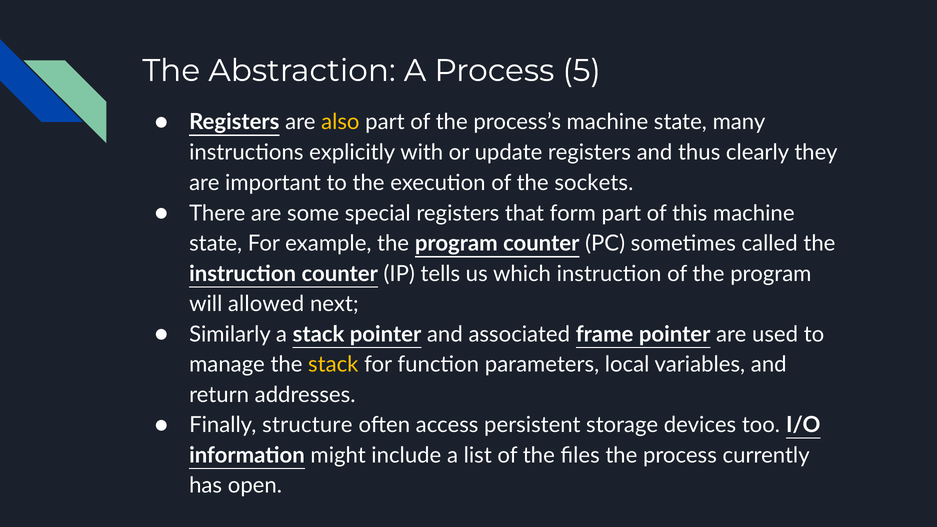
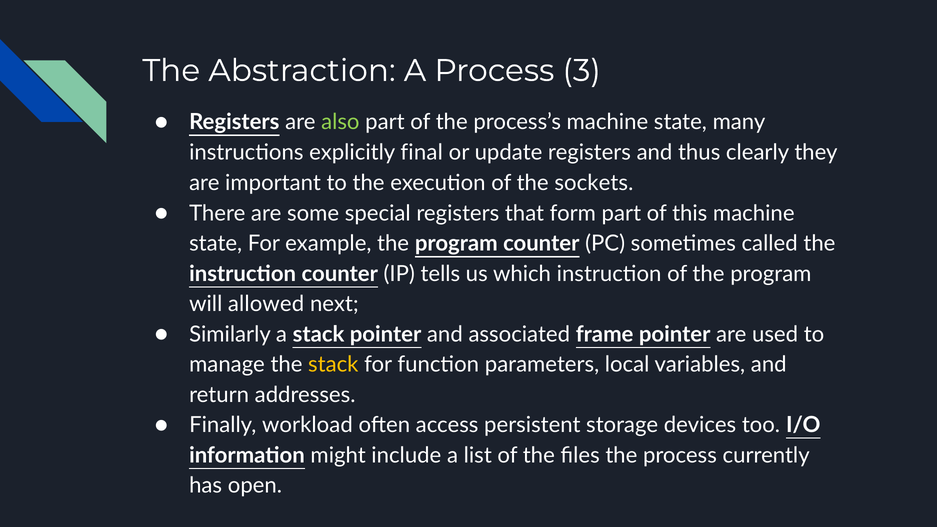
5: 5 -> 3 (582, 71)
also colour: yellow -> light green (340, 122)
with: with -> final (422, 153)
structure: structure -> workload (307, 425)
